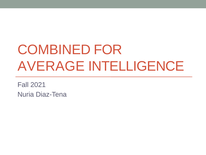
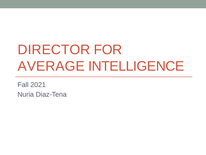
COMBINED: COMBINED -> DIRECTOR (54, 50)
